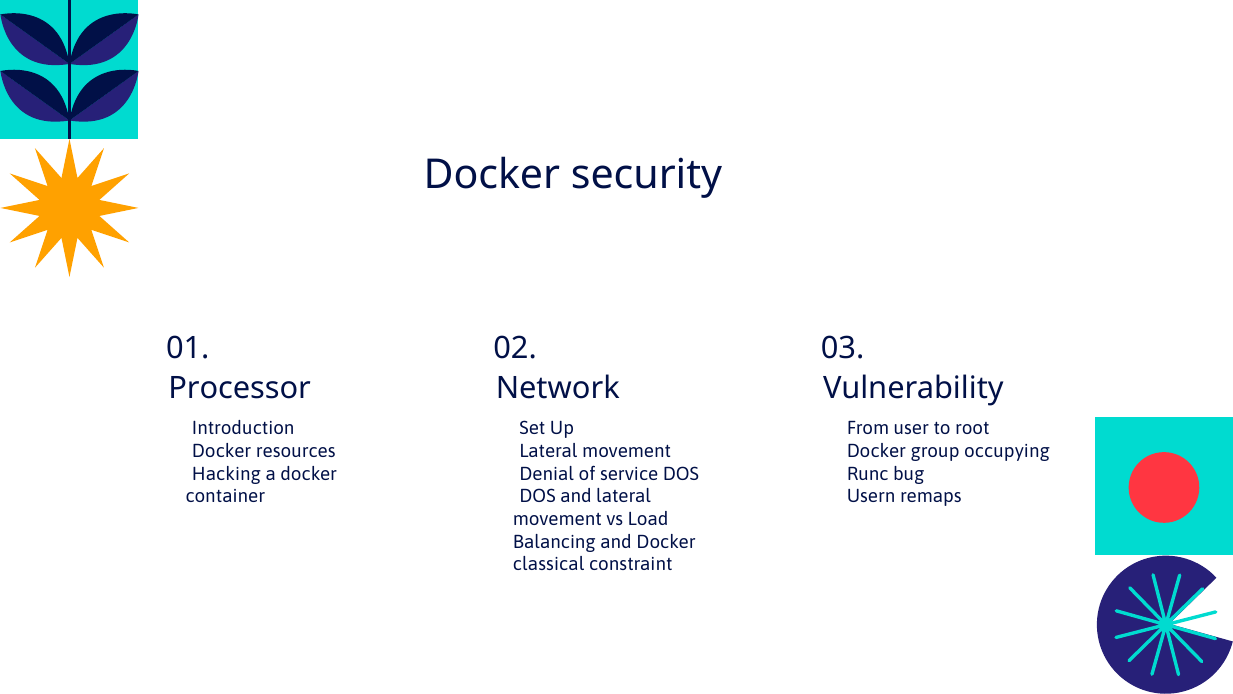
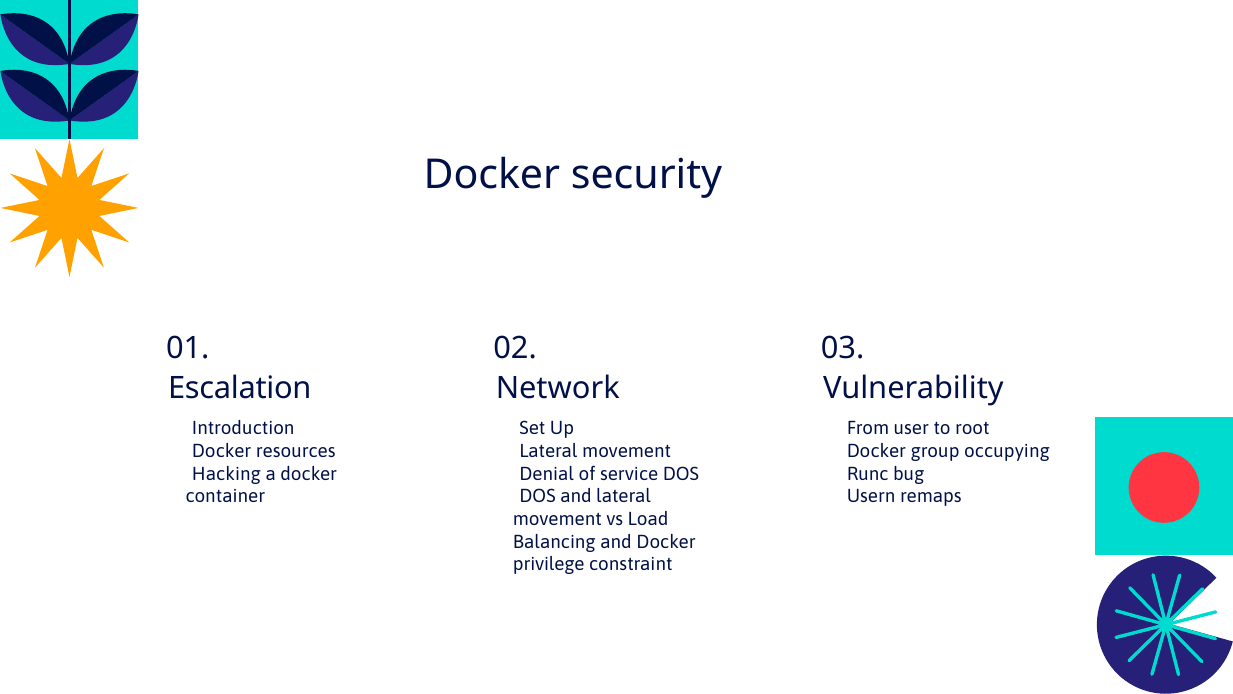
Processor: Processor -> Escalation (240, 388)
classical: classical -> privilege (549, 564)
